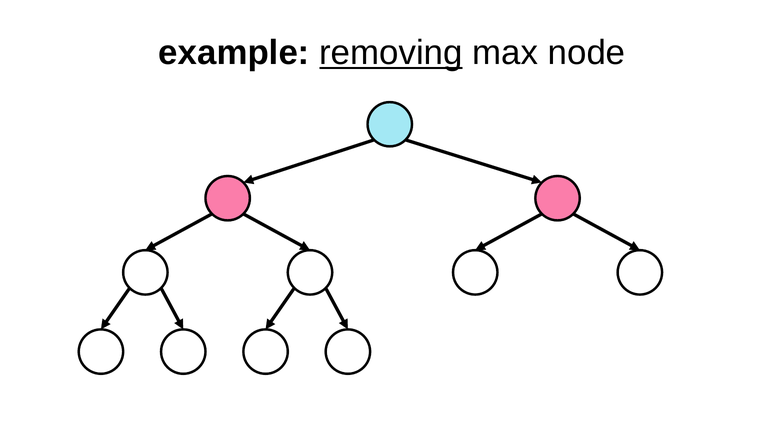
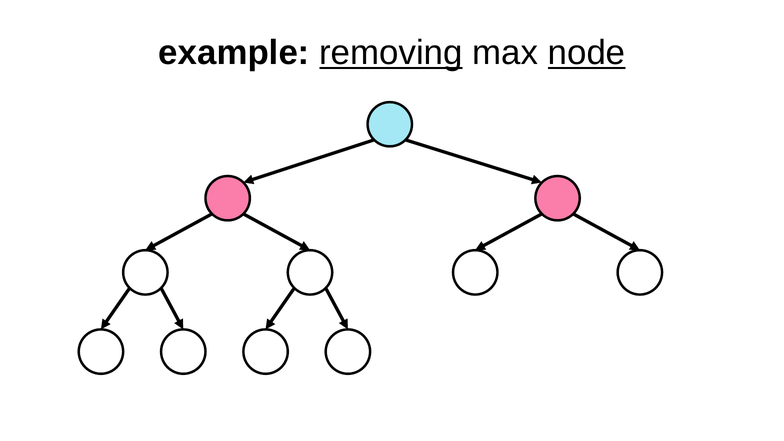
node underline: none -> present (587, 53)
